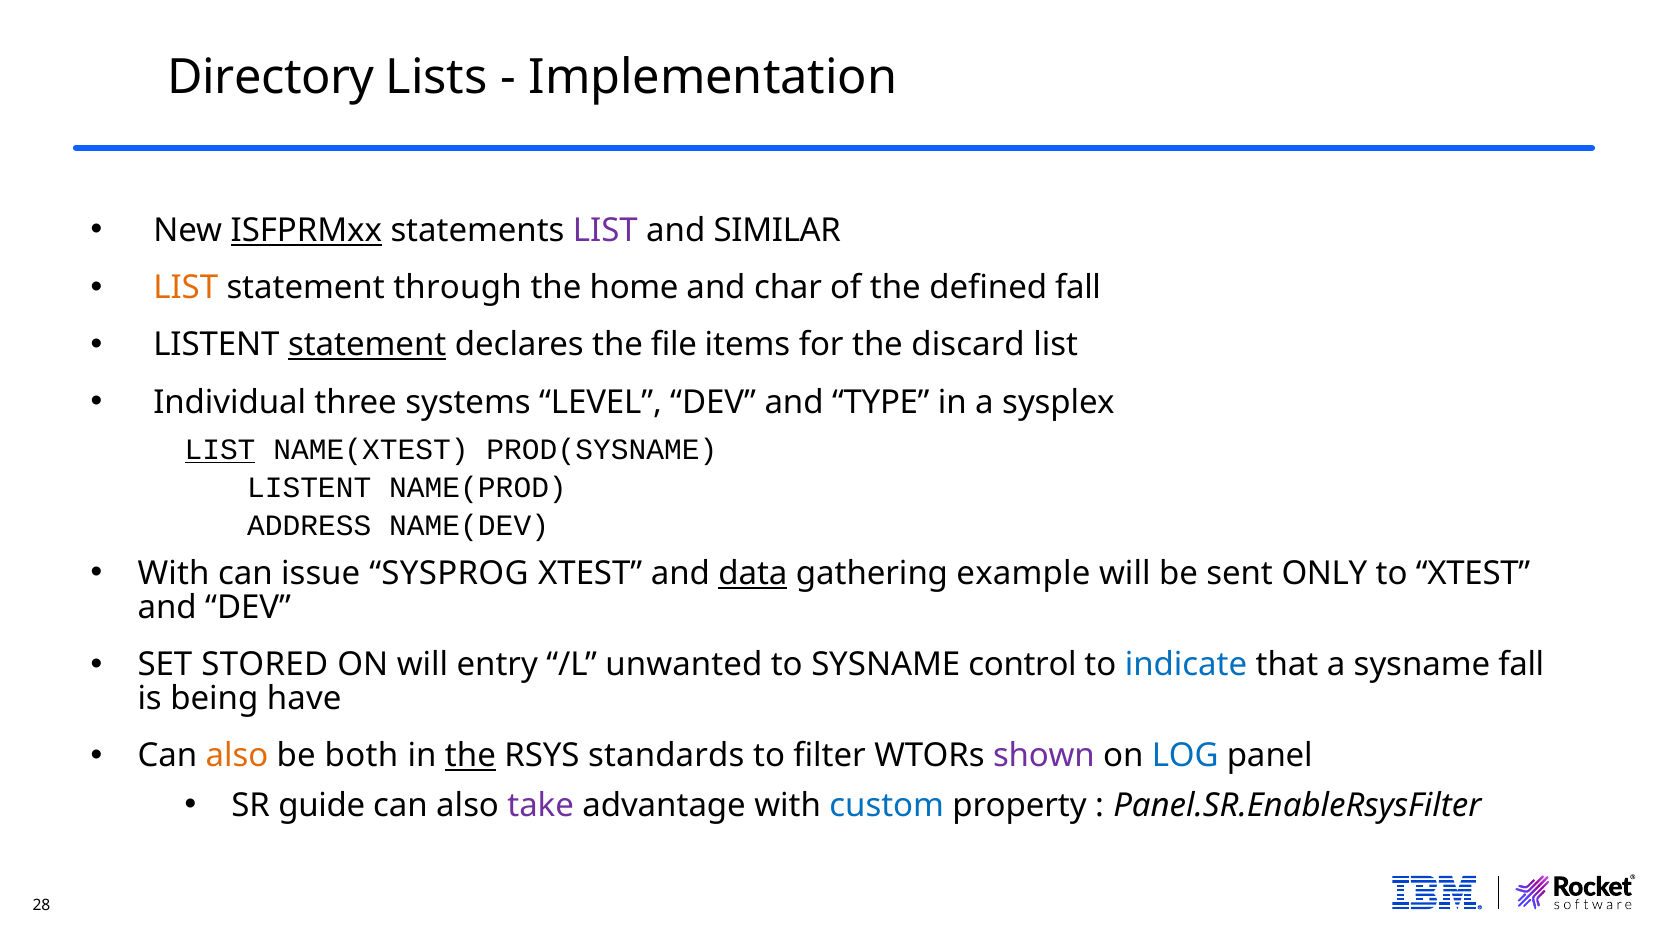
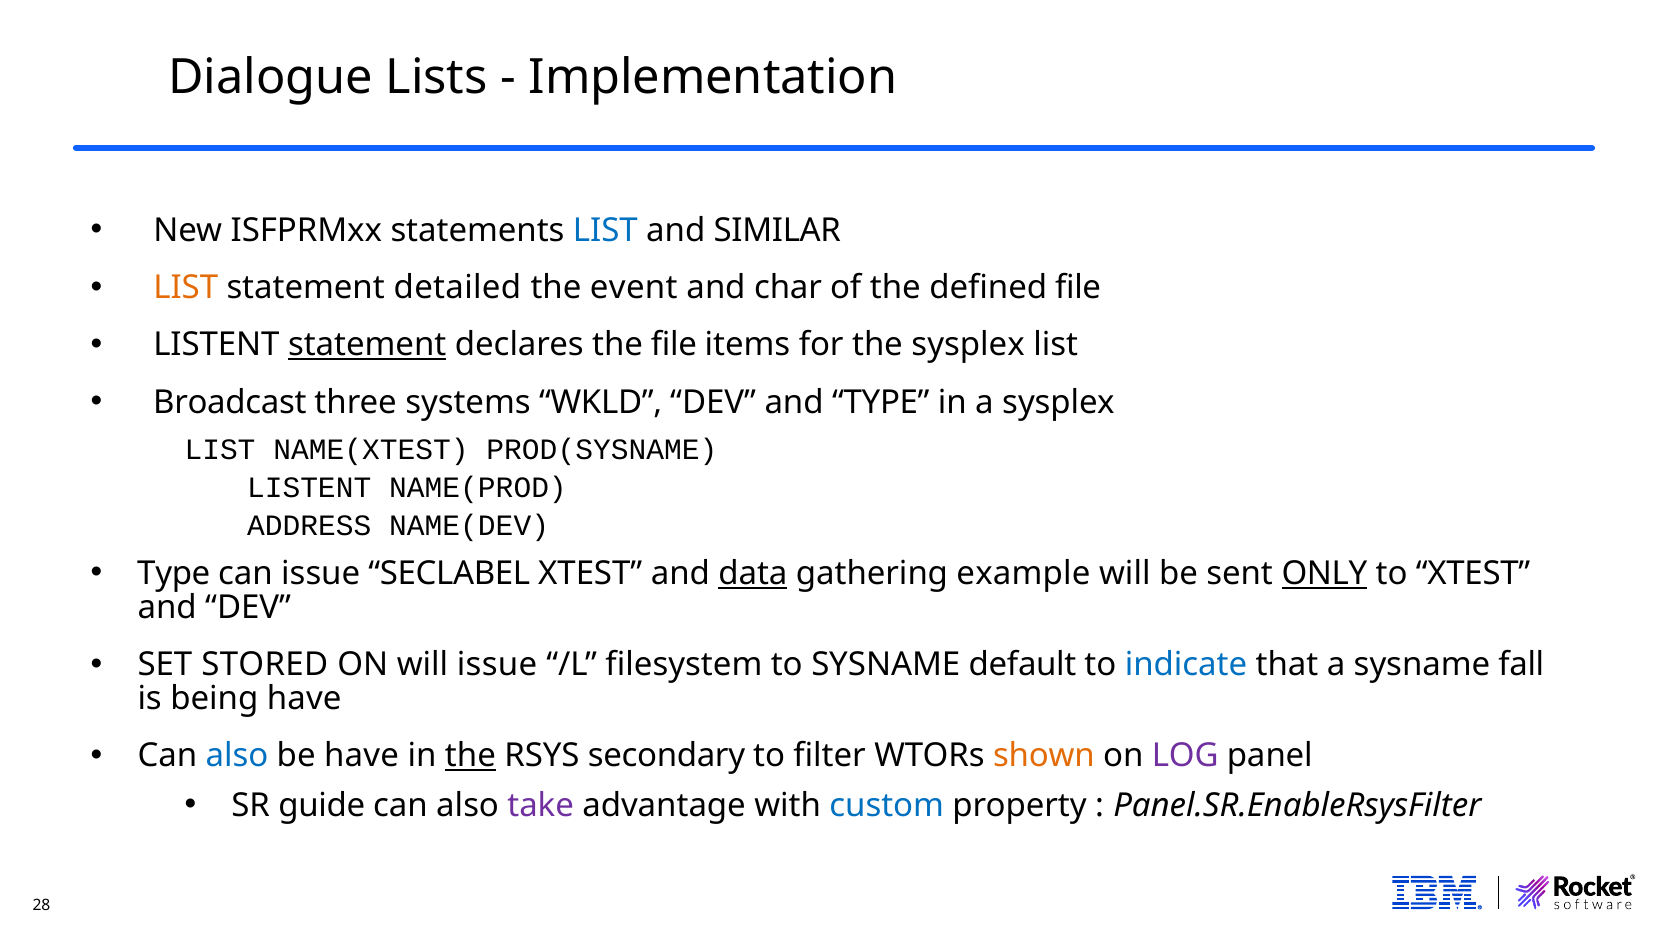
Directory: Directory -> Dialogue (271, 78)
ISFPRMxx underline: present -> none (306, 231)
LIST colour: purple -> blue (605, 231)
through: through -> detailed (457, 288)
home: home -> event (634, 288)
defined fall: fall -> file (1078, 288)
the discard: discard -> sysplex (968, 345)
Individual: Individual -> Broadcast (230, 402)
LEVEL: LEVEL -> WKLD (601, 402)
LIST underline: present -> none (220, 450)
With: With -> Type (174, 574)
SYSPROG: SYSPROG -> SECLABEL (449, 574)
ONLY underline: none -> present (1324, 574)
will entry: entry -> issue (497, 665)
unwanted: unwanted -> filesystem (684, 665)
control: control -> default (1023, 665)
also colour: orange -> blue (237, 756)
be both: both -> have (362, 756)
standards: standards -> secondary (666, 756)
shown colour: purple -> orange (1044, 756)
LOG colour: blue -> purple (1185, 756)
